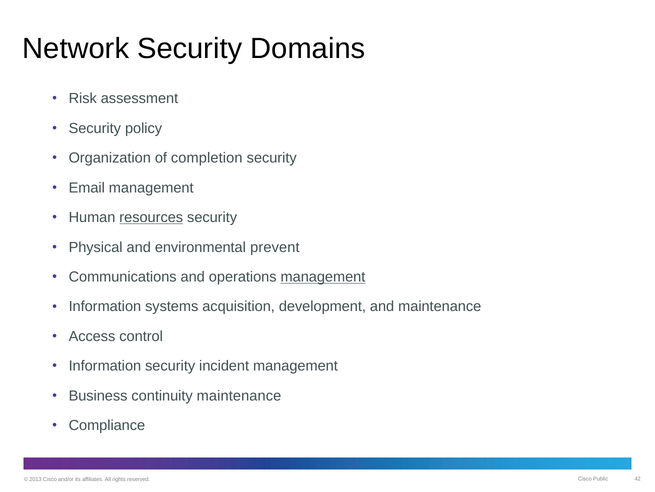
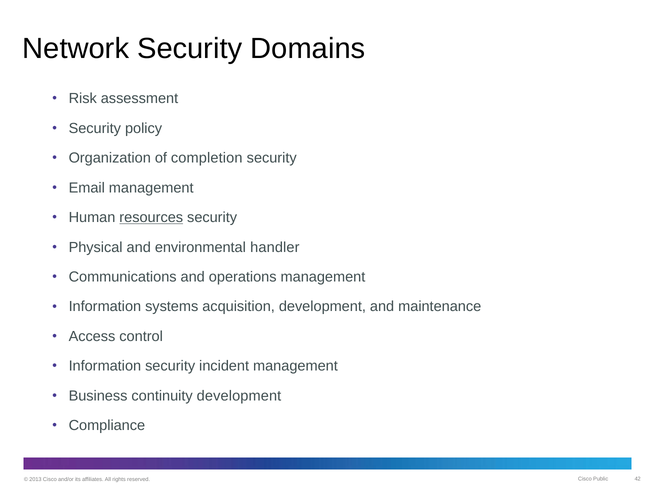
prevent: prevent -> handler (275, 247)
management underline: present -> none (323, 277)
continuity maintenance: maintenance -> development (239, 395)
